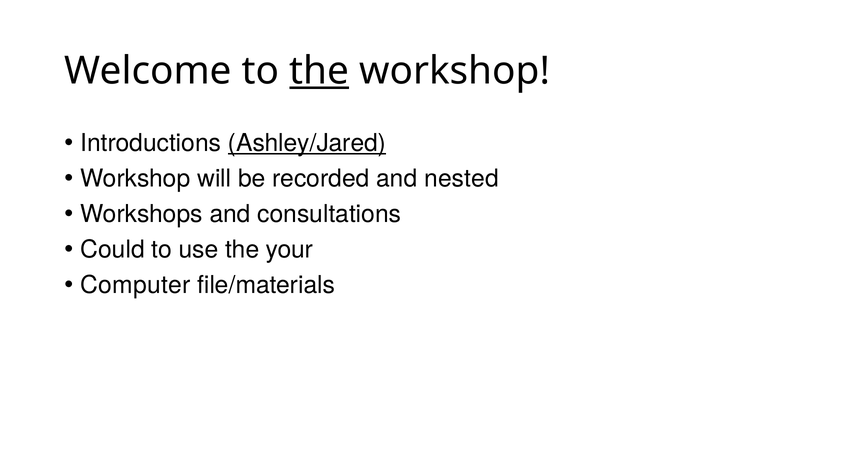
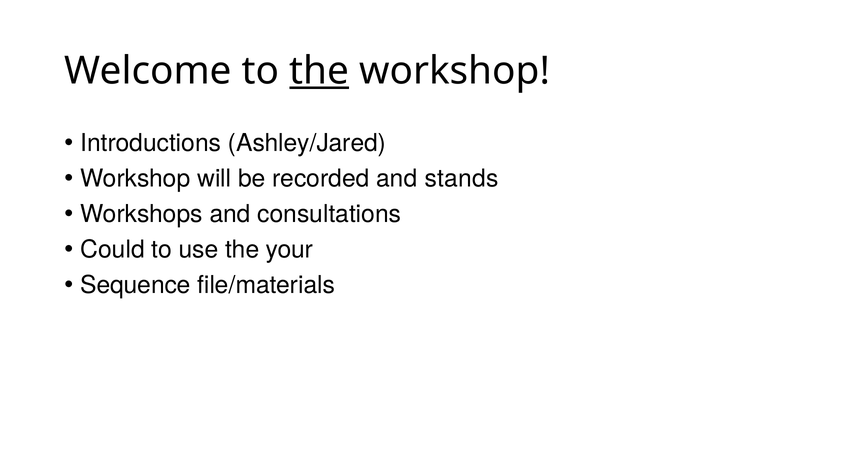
Ashley/Jared underline: present -> none (307, 143)
nested: nested -> stands (462, 179)
Computer: Computer -> Sequence (135, 285)
